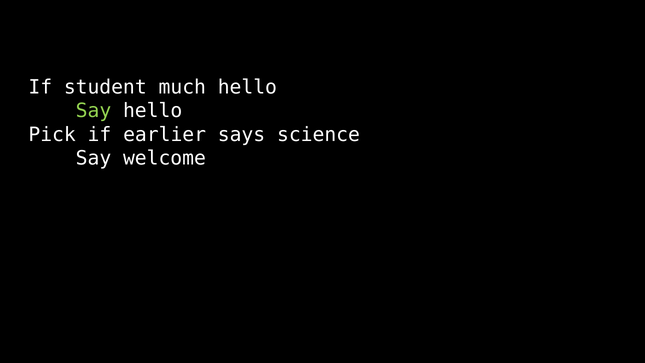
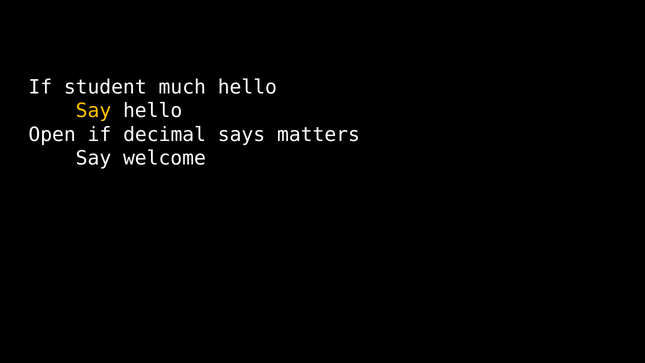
Say colour: light green -> yellow (94, 111)
Pick: Pick -> Open (52, 135)
earlier: earlier -> decimal (165, 135)
science: science -> matters (318, 135)
